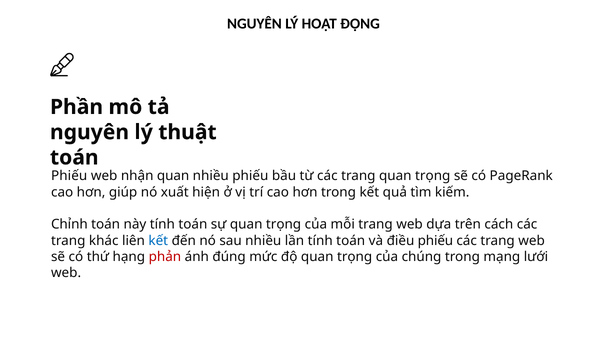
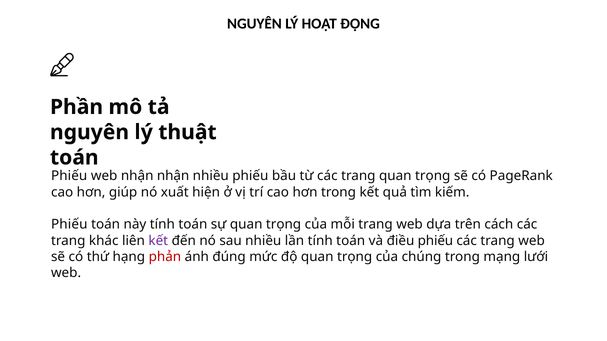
nhận quan: quan -> nhận (173, 176)
Chỉnh: Chỉnh -> Phiếu (69, 225)
kết colour: blue -> purple (158, 241)
